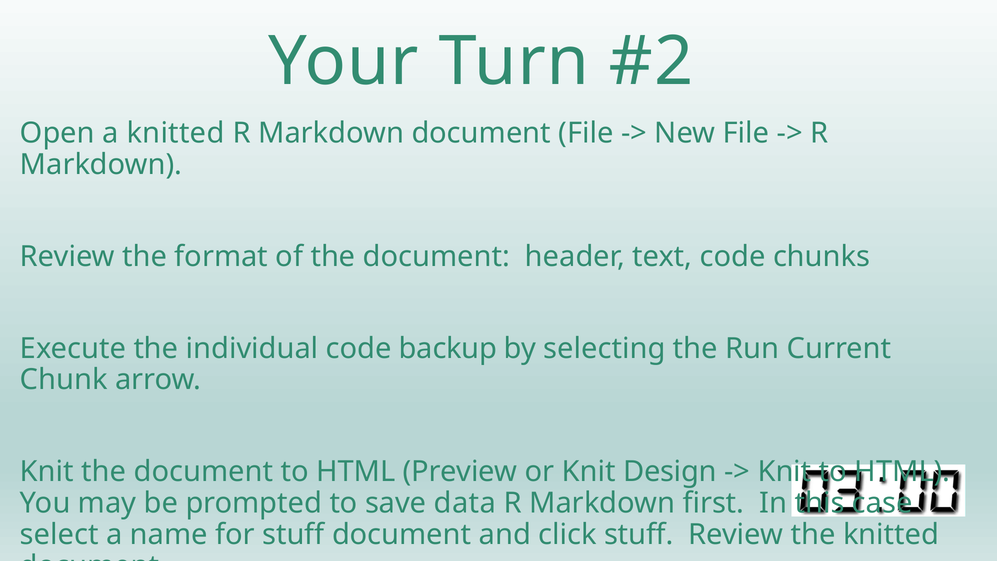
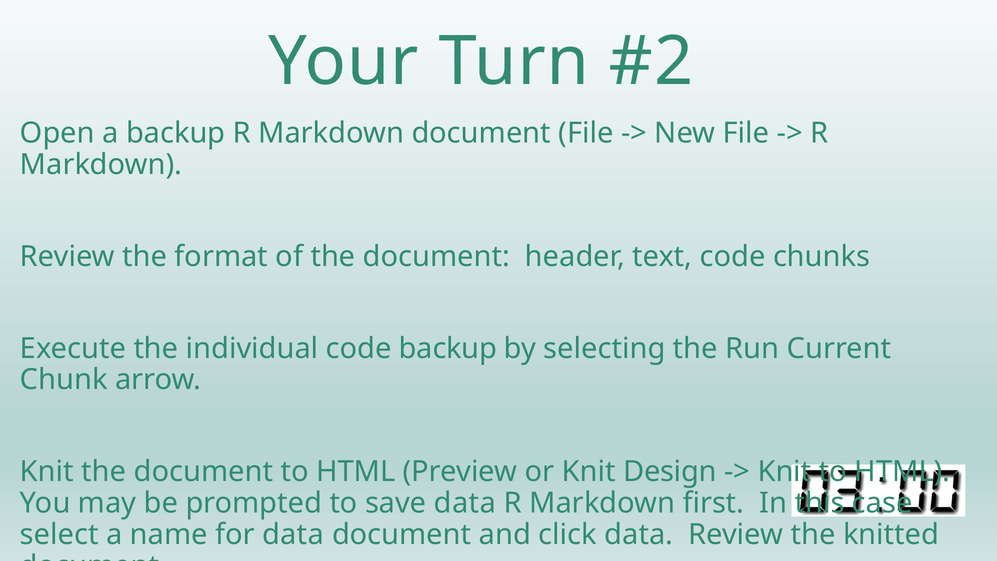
a knitted: knitted -> backup (176, 133)
for stuff: stuff -> data (293, 534)
click stuff: stuff -> data (639, 534)
